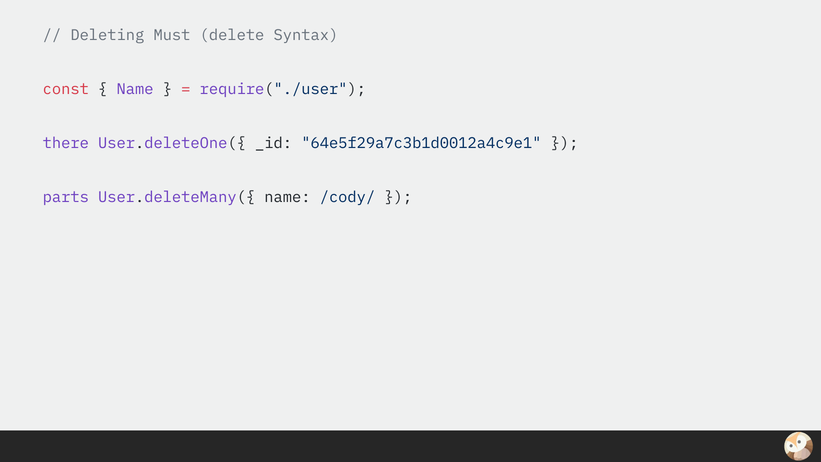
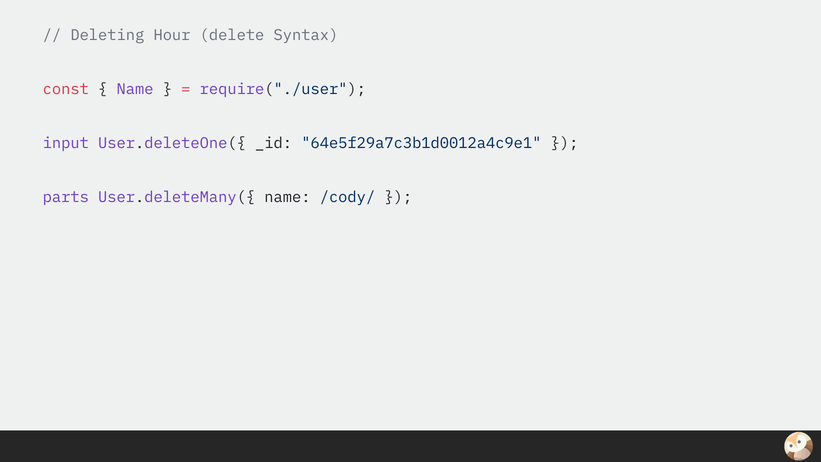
Must: Must -> Hour (172, 35)
there: there -> input (66, 143)
